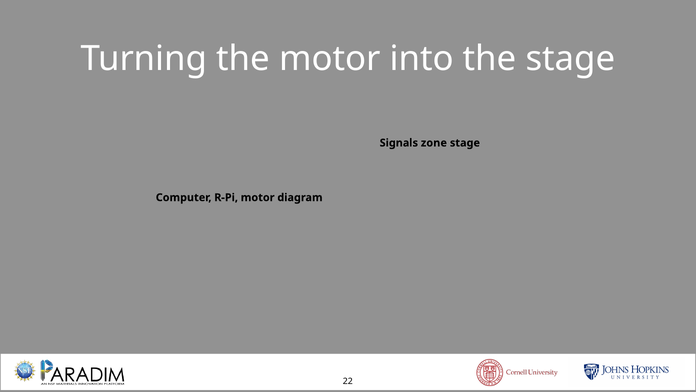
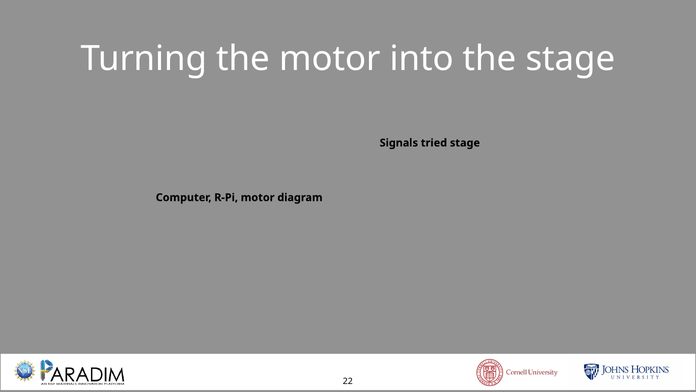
zone: zone -> tried (434, 143)
